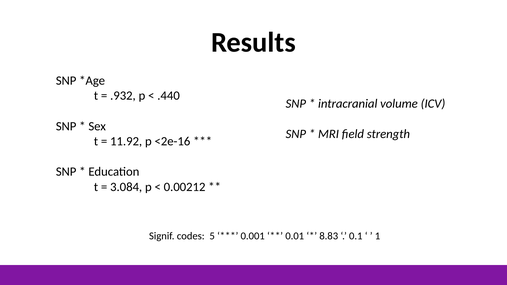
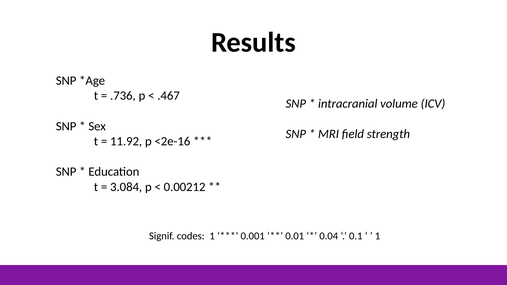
.932: .932 -> .736 (123, 96)
.440: .440 -> .467 (169, 96)
codes 5: 5 -> 1 (212, 236)
8.83: 8.83 -> 0.04 (329, 236)
